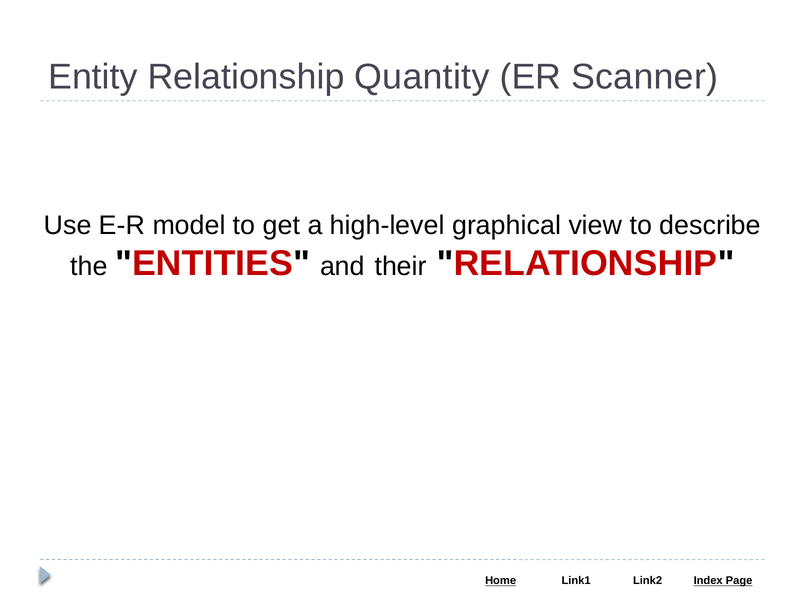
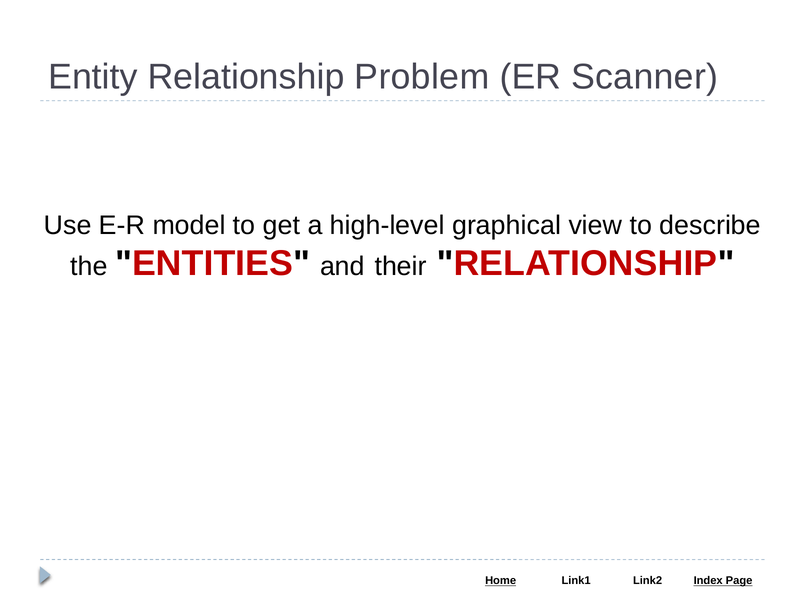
Quantity: Quantity -> Problem (422, 77)
